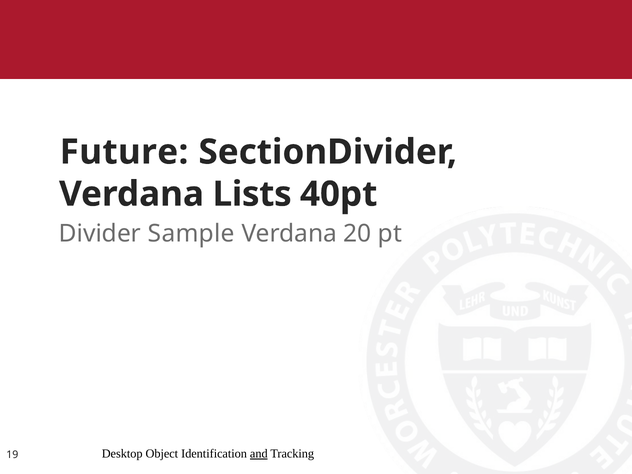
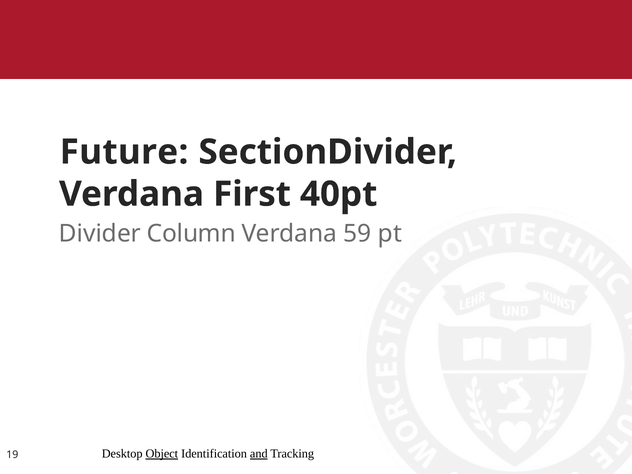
Lists: Lists -> First (252, 194)
Sample: Sample -> Column (191, 233)
20: 20 -> 59 (357, 233)
Object underline: none -> present (162, 454)
